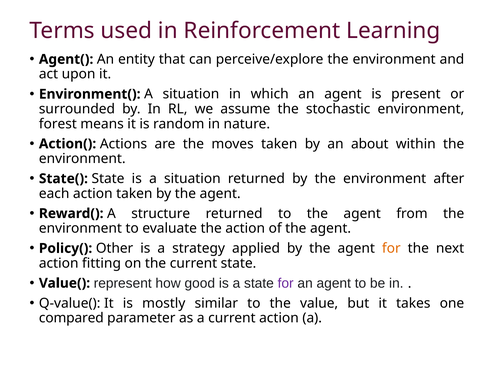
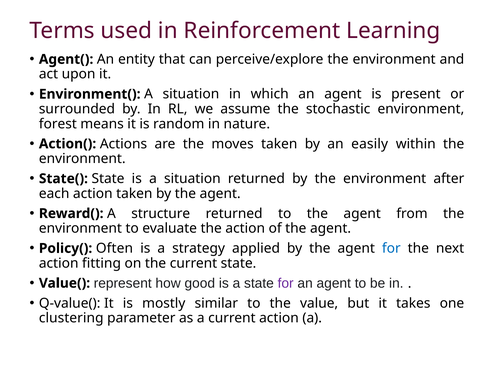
about: about -> easily (370, 144)
Other: Other -> Often (114, 248)
for colour: orange -> blue (391, 248)
compared: compared -> clustering (71, 318)
